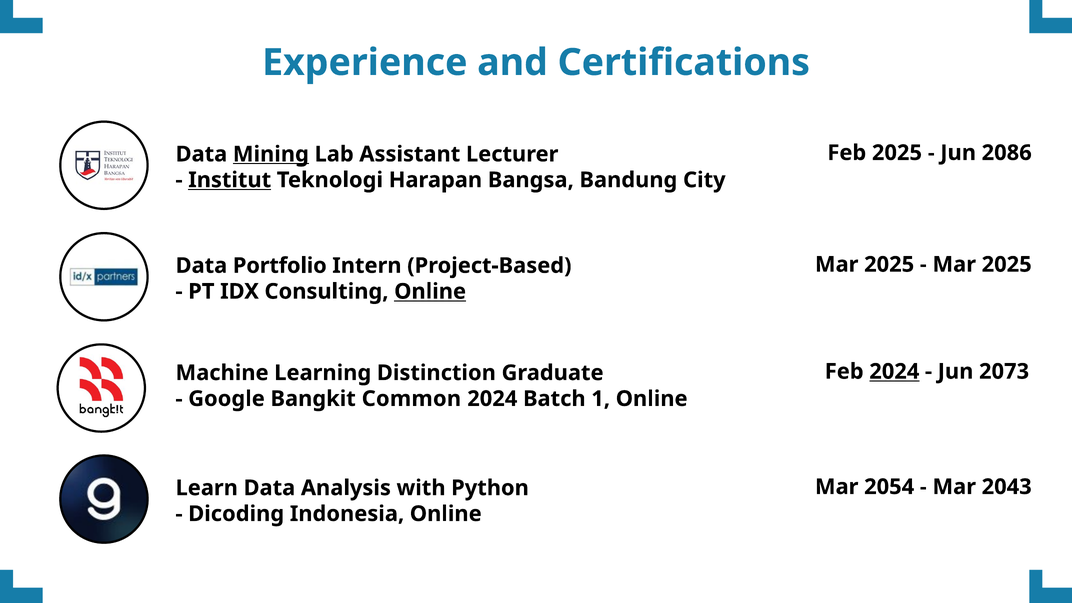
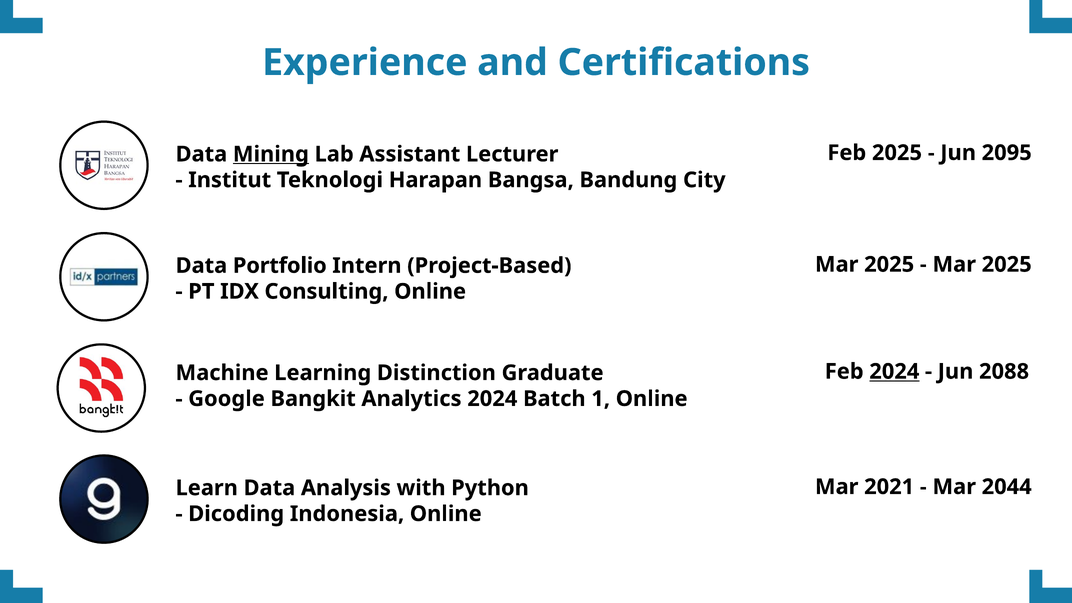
2086: 2086 -> 2095 (1007, 153)
Institut underline: present -> none (230, 180)
Online underline: present -> none (430, 292)
2073: 2073 -> 2088 (1004, 372)
Common: Common -> Analytics (411, 399)
2054: 2054 -> 2021 (889, 487)
2043: 2043 -> 2044 (1007, 487)
